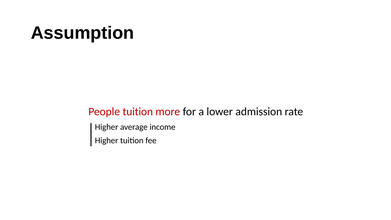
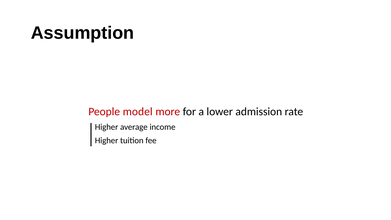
People tuition: tuition -> model (138, 111)
